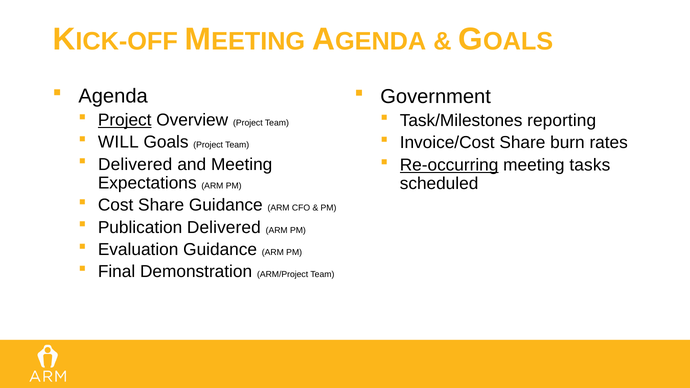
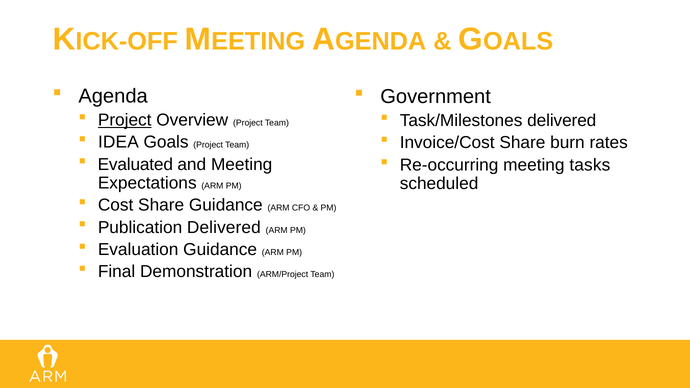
Task/Milestones reporting: reporting -> delivered (562, 121)
WILL: WILL -> IDEA (118, 142)
Delivered: Delivered -> Evaluated (135, 164)
Re-occurring underline: present -> none (449, 165)
